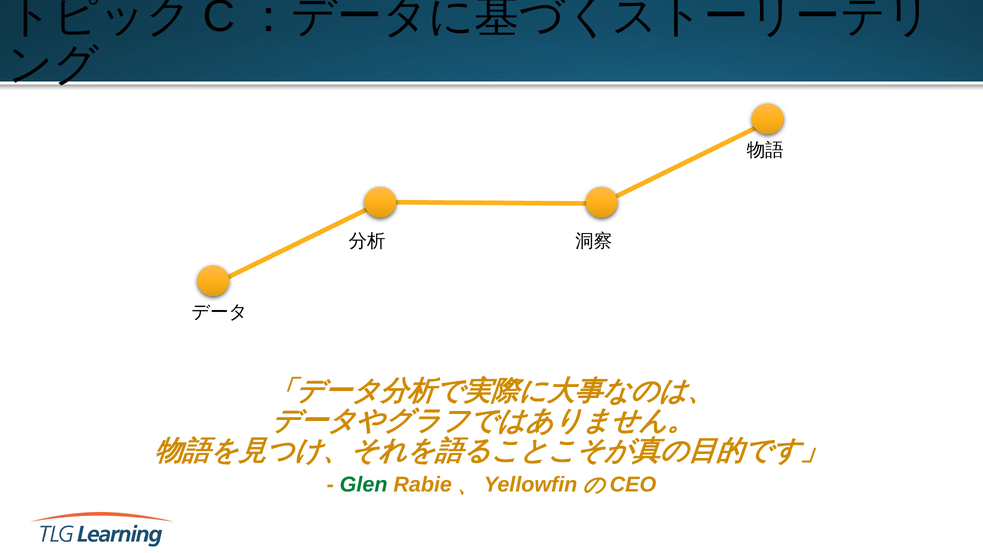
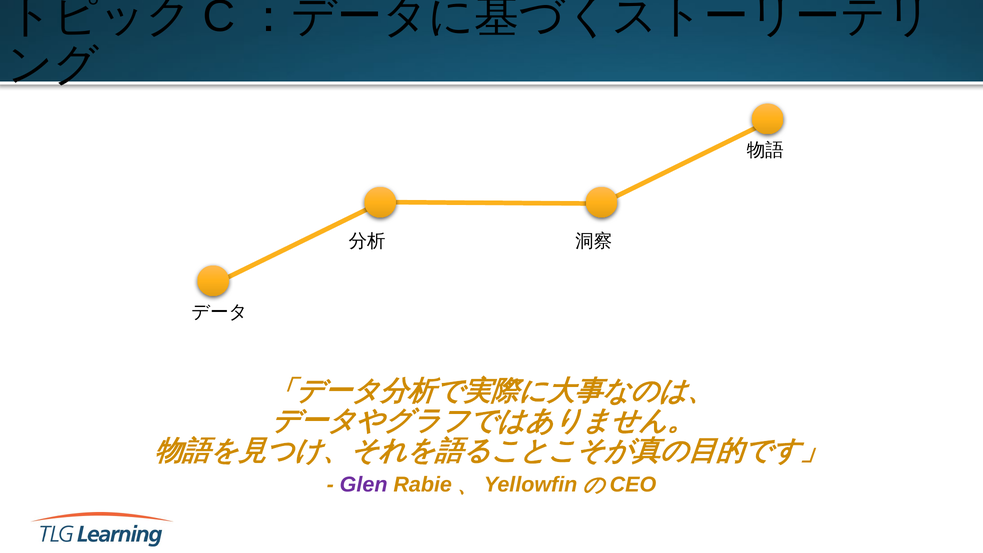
Glen colour: green -> purple (364, 485)
